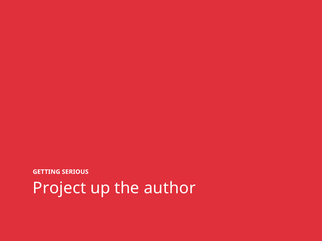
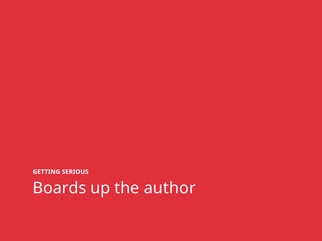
Project: Project -> Boards (59, 189)
